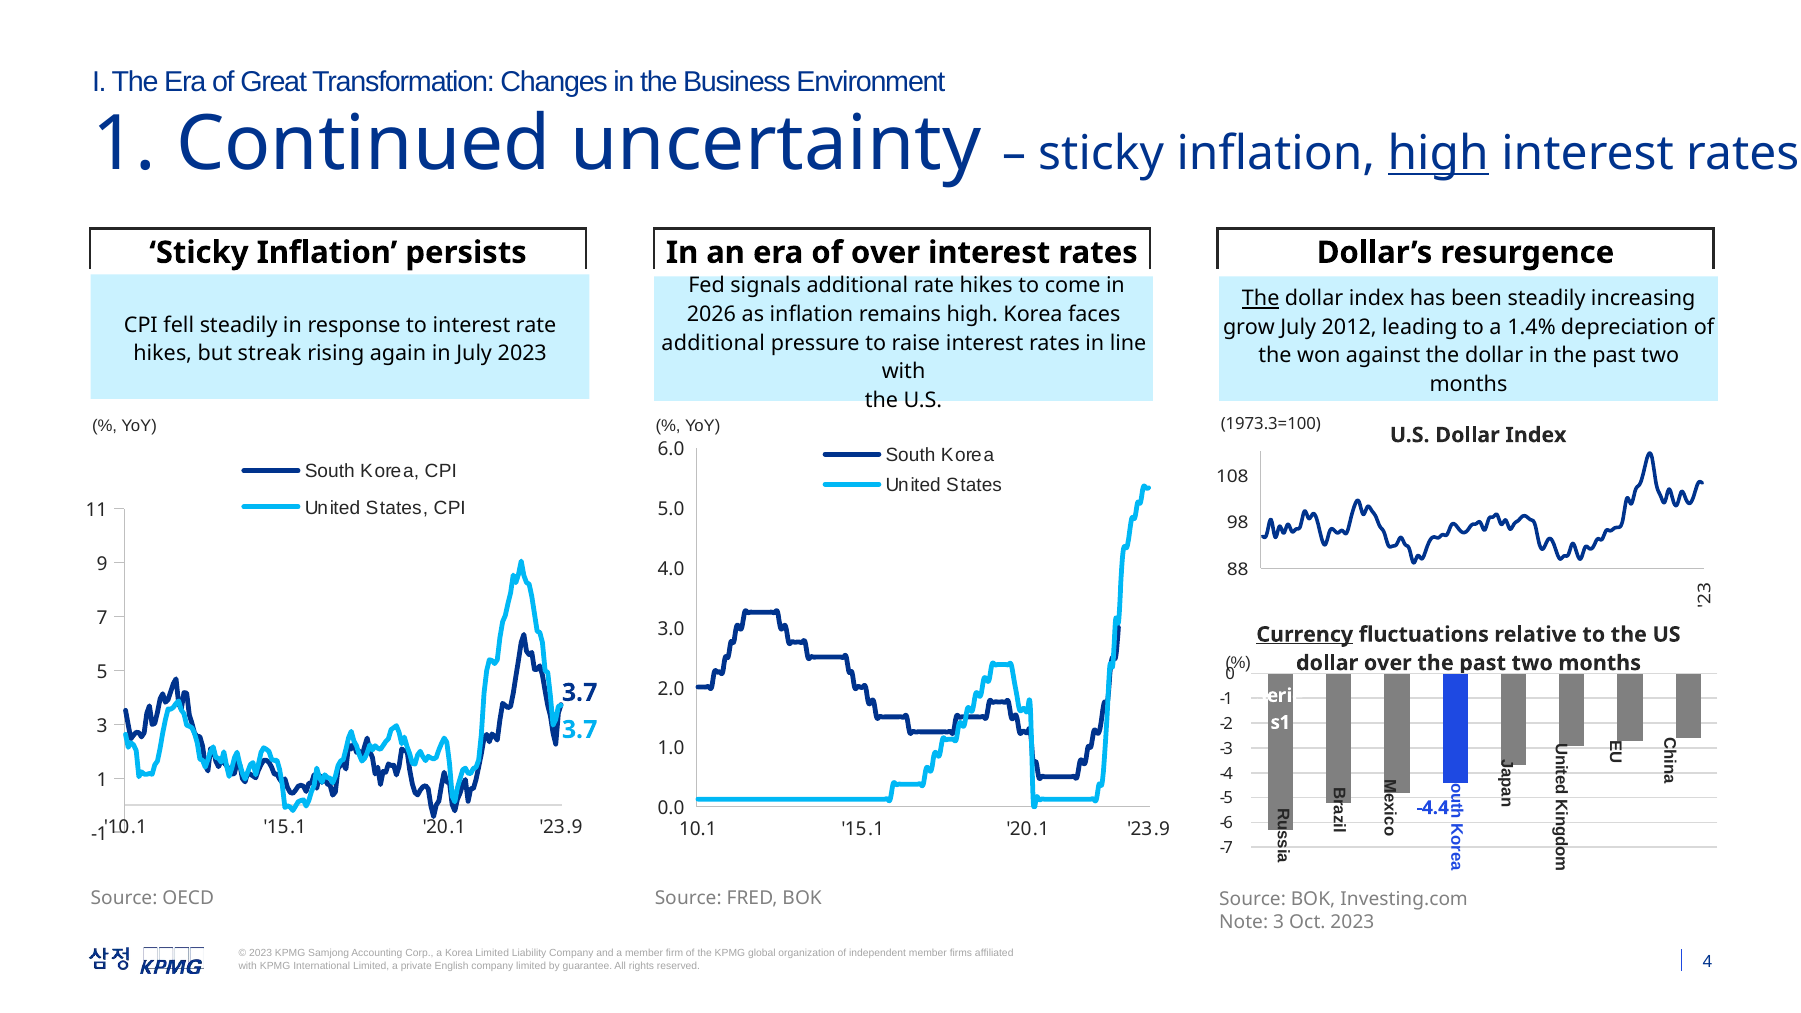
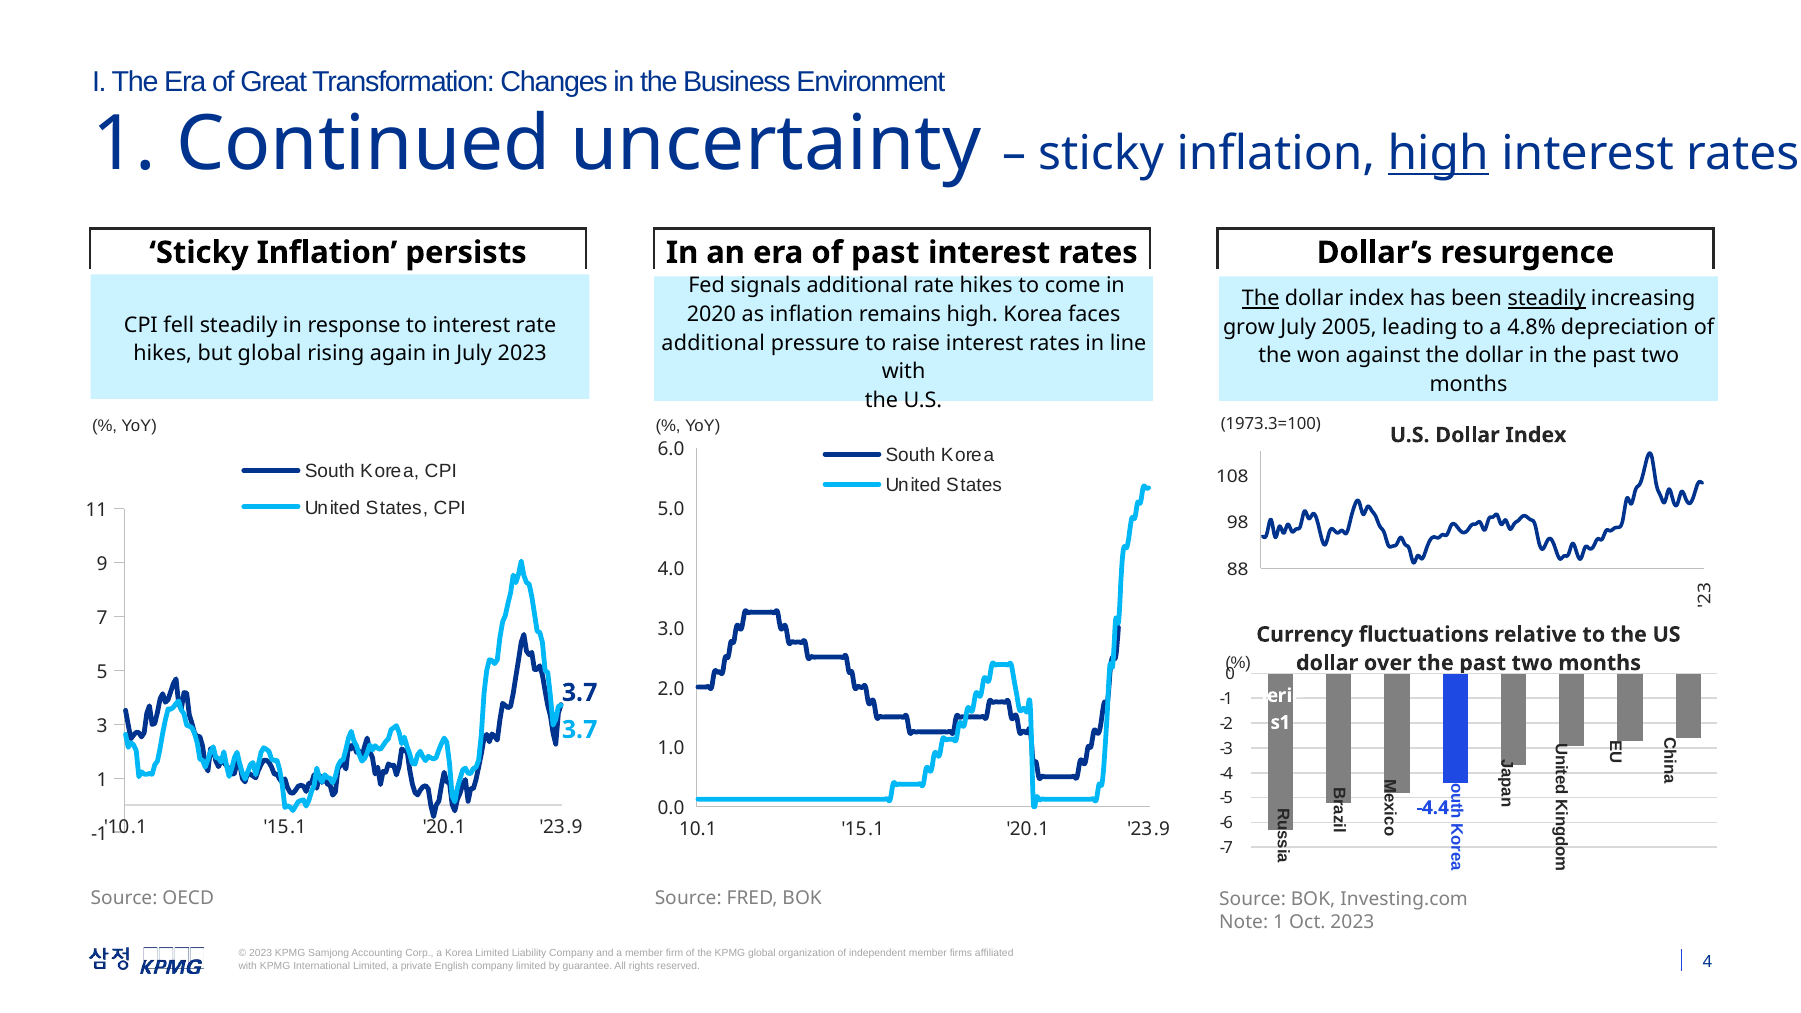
of over: over -> past (885, 253)
steadily underline: none -> present (1547, 299)
2026: 2026 -> 2020 (711, 314)
2012: 2012 -> 2005 (1349, 327)
1.4%: 1.4% -> 4.8% (1531, 327)
but streak: streak -> global (269, 354)
Currency underline: present -> none (1305, 635)
Note 3: 3 -> 1 (1279, 922)
